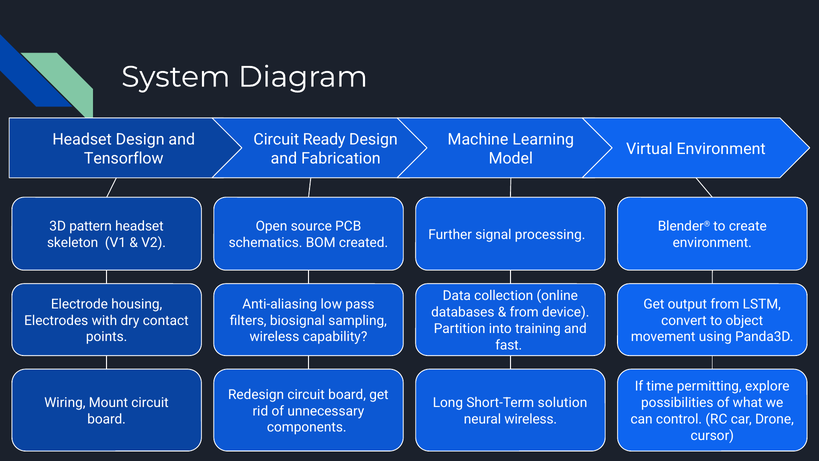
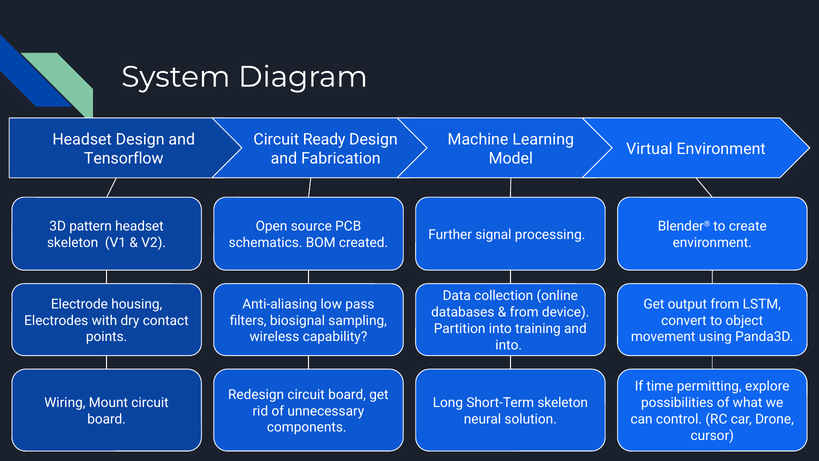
fast: fast -> into (509, 345)
Short-Term solution: solution -> skeleton (563, 403)
neural wireless: wireless -> solution (531, 419)
